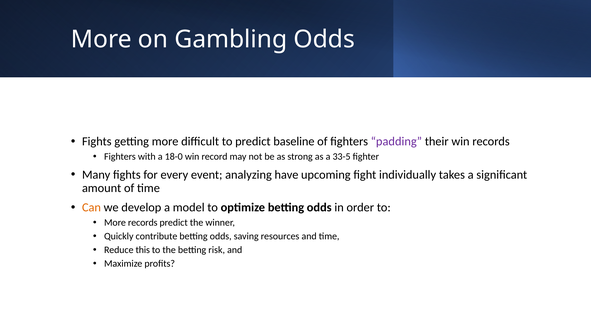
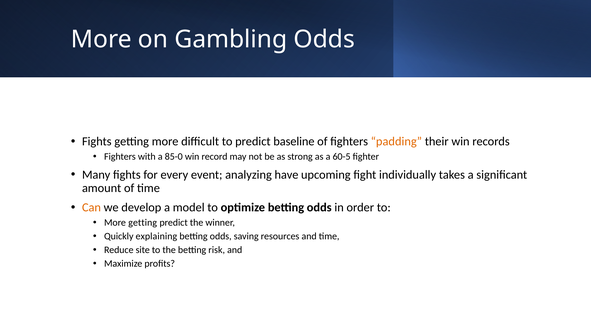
padding colour: purple -> orange (396, 141)
18-0: 18-0 -> 85-0 (174, 156)
33-5: 33-5 -> 60-5 (342, 156)
More records: records -> getting (143, 222)
contribute: contribute -> explaining (156, 236)
this: this -> site (143, 250)
